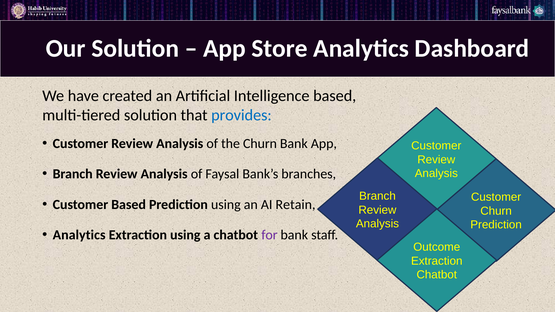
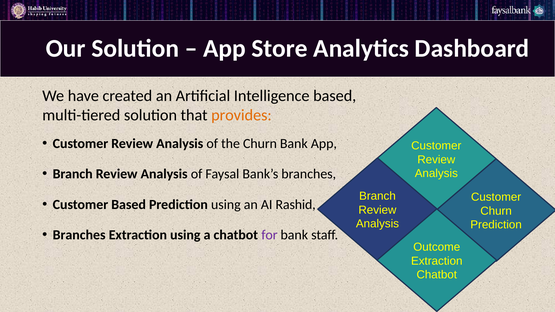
provides colour: blue -> orange (241, 115)
Retain: Retain -> Rashid (296, 205)
Analytics: Analytics -> Branches (79, 235)
